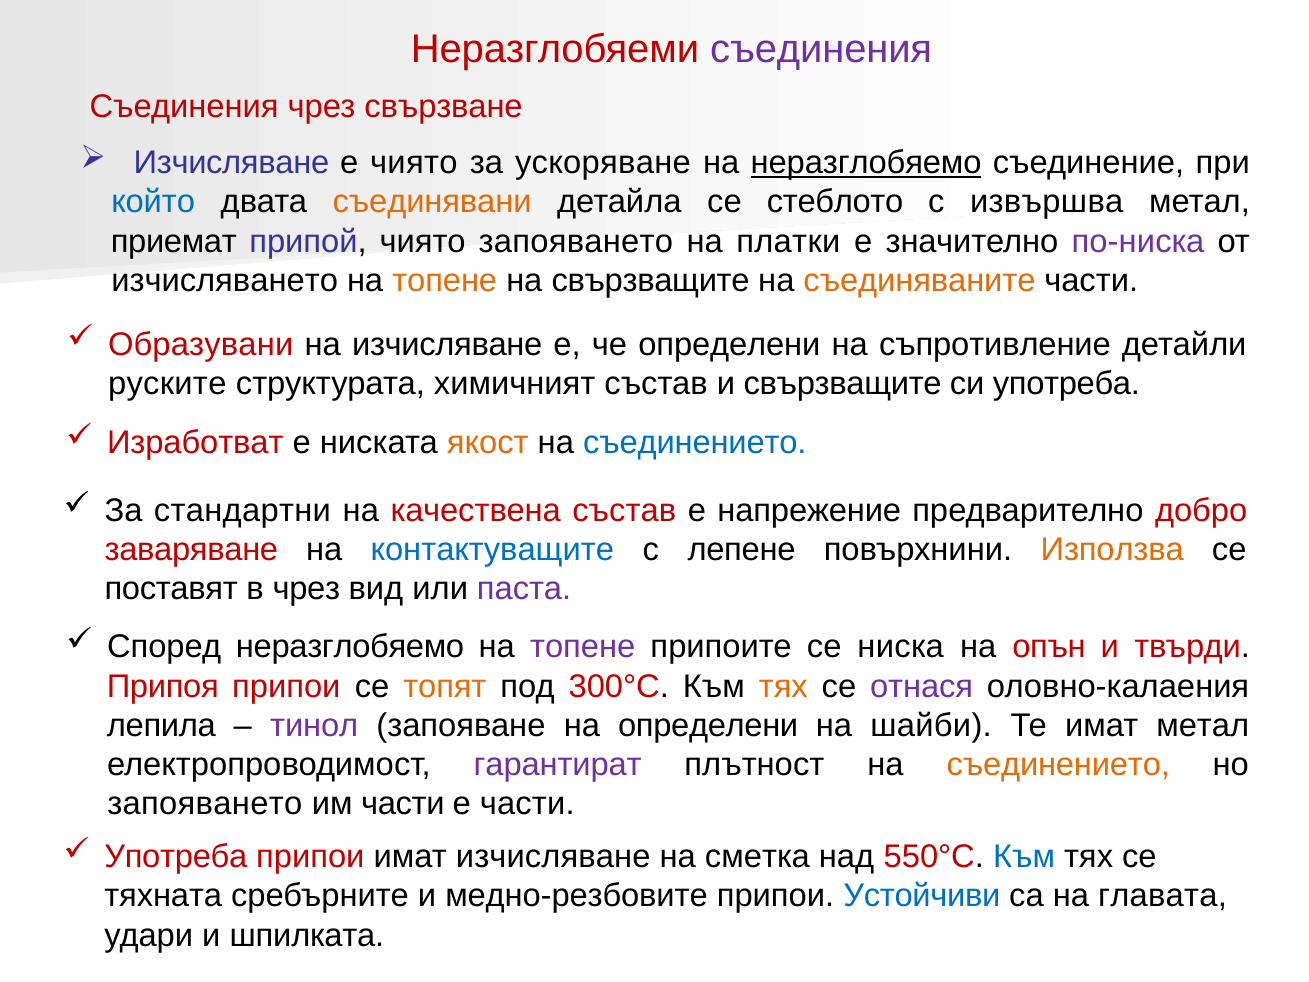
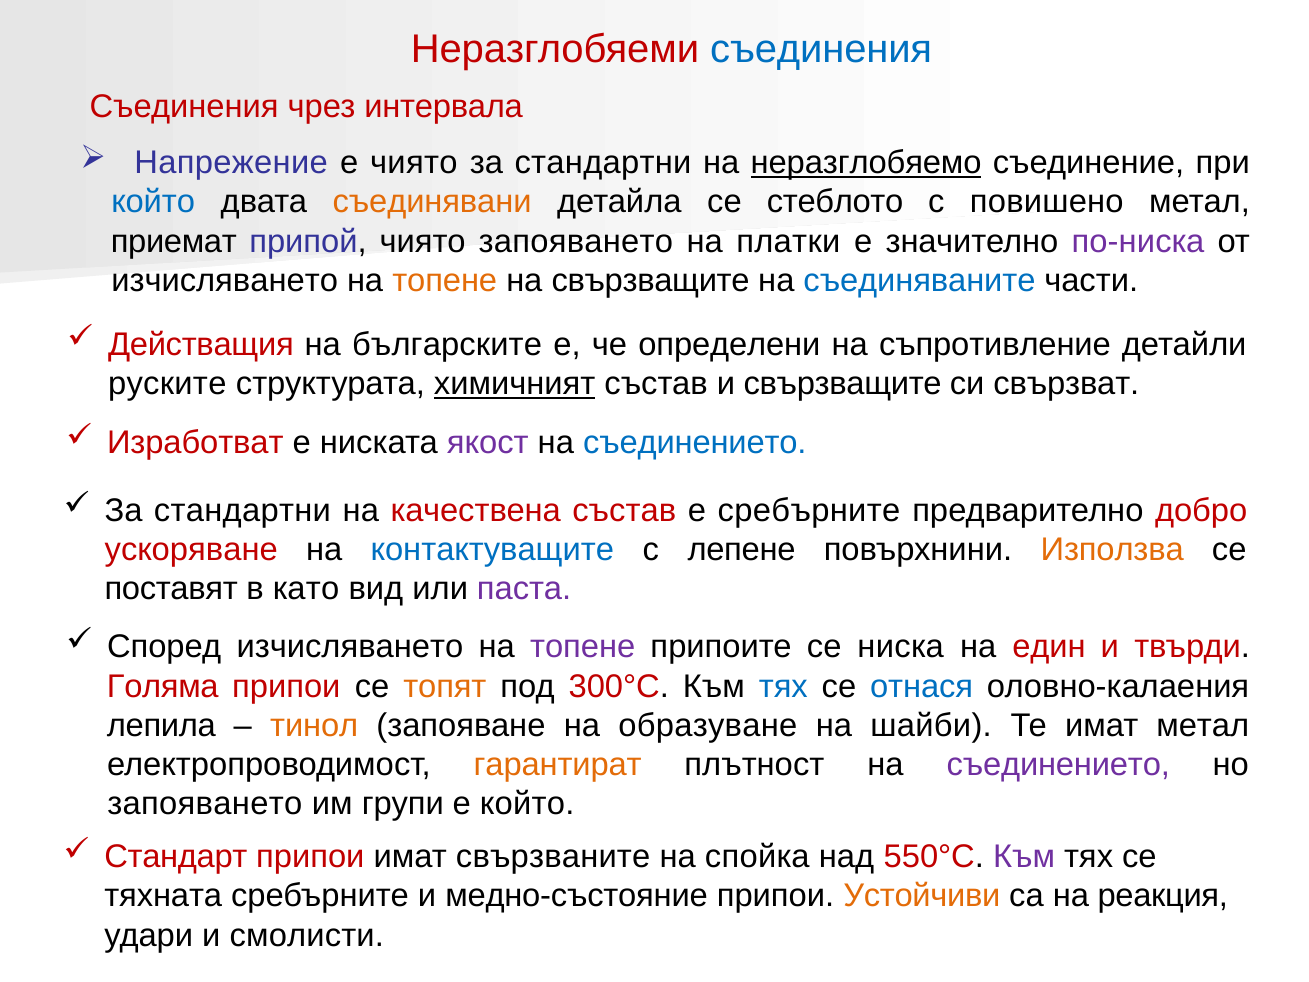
съединения colour: purple -> blue (821, 50)
свързване: свързване -> интервала (444, 106)
Изчисляване: Изчисляване -> Напрежение (231, 163)
ускоряване: ускоряване -> стандартни (603, 163)
извършва: извършва -> повишено (1047, 202)
съединяваните colour: orange -> blue (919, 281)
Образувани: Образувани -> Действащия (201, 344)
на изчисляване: изчисляване -> българските (447, 344)
химичният underline: none -> present (515, 383)
си употреба: употреба -> свързват (1066, 383)
якост colour: orange -> purple (488, 443)
е напрежение: напрежение -> сребърните (809, 510)
заваряване: заваряване -> ускоряване (191, 550)
в чрез: чрез -> като (306, 589)
Според неразглобяемо: неразглобяемо -> изчисляването (350, 647)
опън: опън -> един (1049, 647)
Припоя: Припоя -> Голяма (163, 686)
тях colour: orange -> blue (783, 686)
отнася colour: purple -> blue (922, 686)
тинол colour: purple -> orange (314, 725)
на определени: определени -> образуване (708, 725)
гарантират colour: purple -> orange (558, 765)
съединението colour: orange -> purple (1058, 765)
им части: части -> групи (403, 804)
е части: части -> който (527, 804)
Употреба: Употреба -> Стандарт (176, 857)
имат изчисляване: изчисляване -> свързваните (553, 857)
сметка: сметка -> спойка (757, 857)
Към colour: blue -> purple (1024, 857)
медно-резбовите: медно-резбовите -> медно-състояние (577, 896)
Устойчиви colour: blue -> orange (922, 896)
главата: главата -> реакция (1163, 896)
шпилката: шпилката -> смолисти (307, 935)
